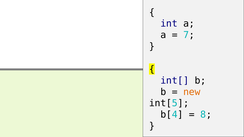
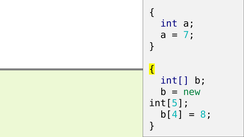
new colour: orange -> green (192, 92)
